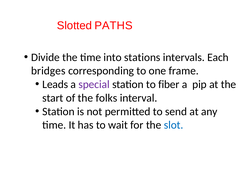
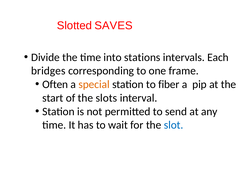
PATHS: PATHS -> SAVES (114, 26)
Leads: Leads -> Often (55, 84)
special colour: purple -> orange (94, 84)
folks: folks -> slots (106, 98)
